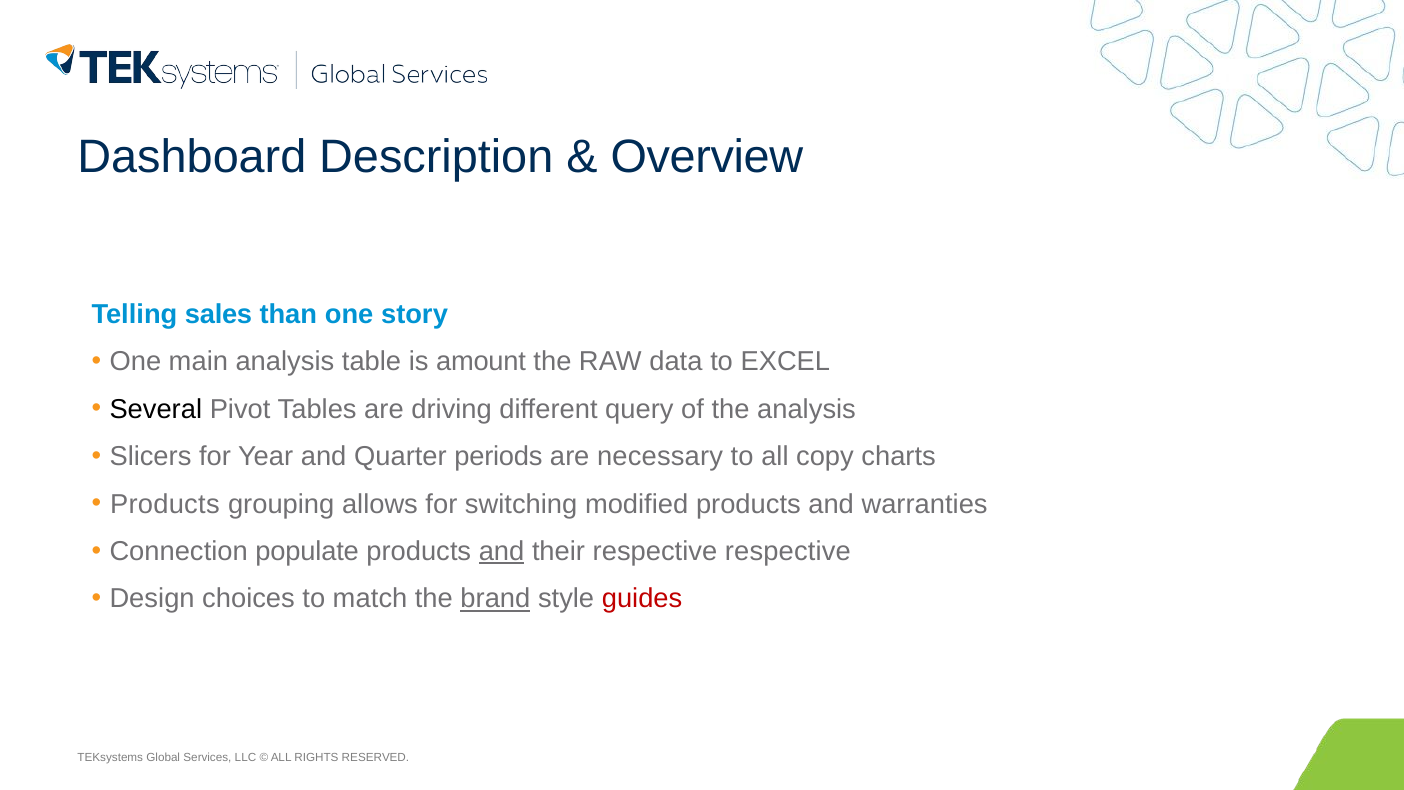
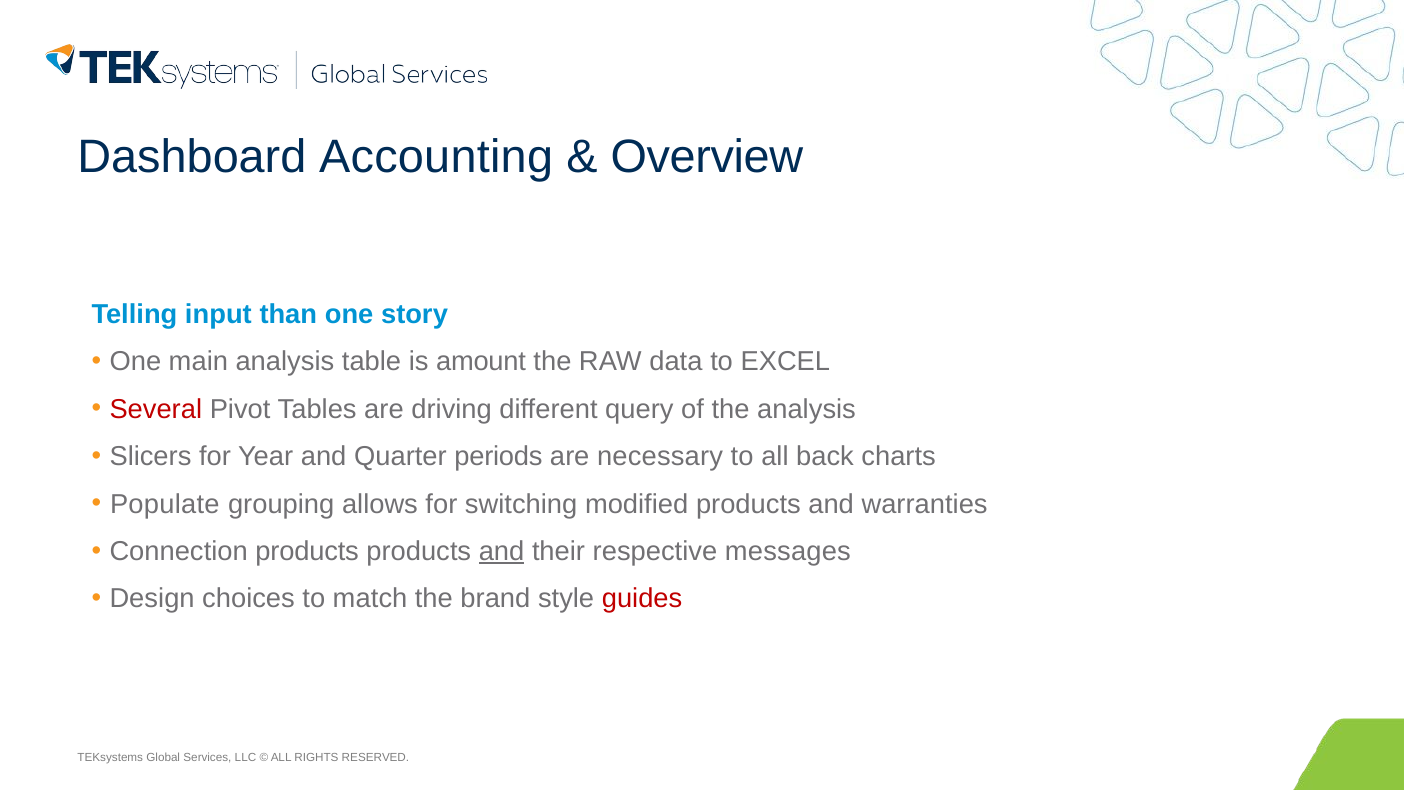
Description: Description -> Accounting (436, 157)
sales: sales -> input (218, 314)
Several colour: black -> red (156, 409)
copy: copy -> back (825, 457)
Products: Products -> Populate (165, 504)
Connection populate: populate -> products (307, 551)
respective respective: respective -> messages (788, 551)
brand underline: present -> none (495, 599)
